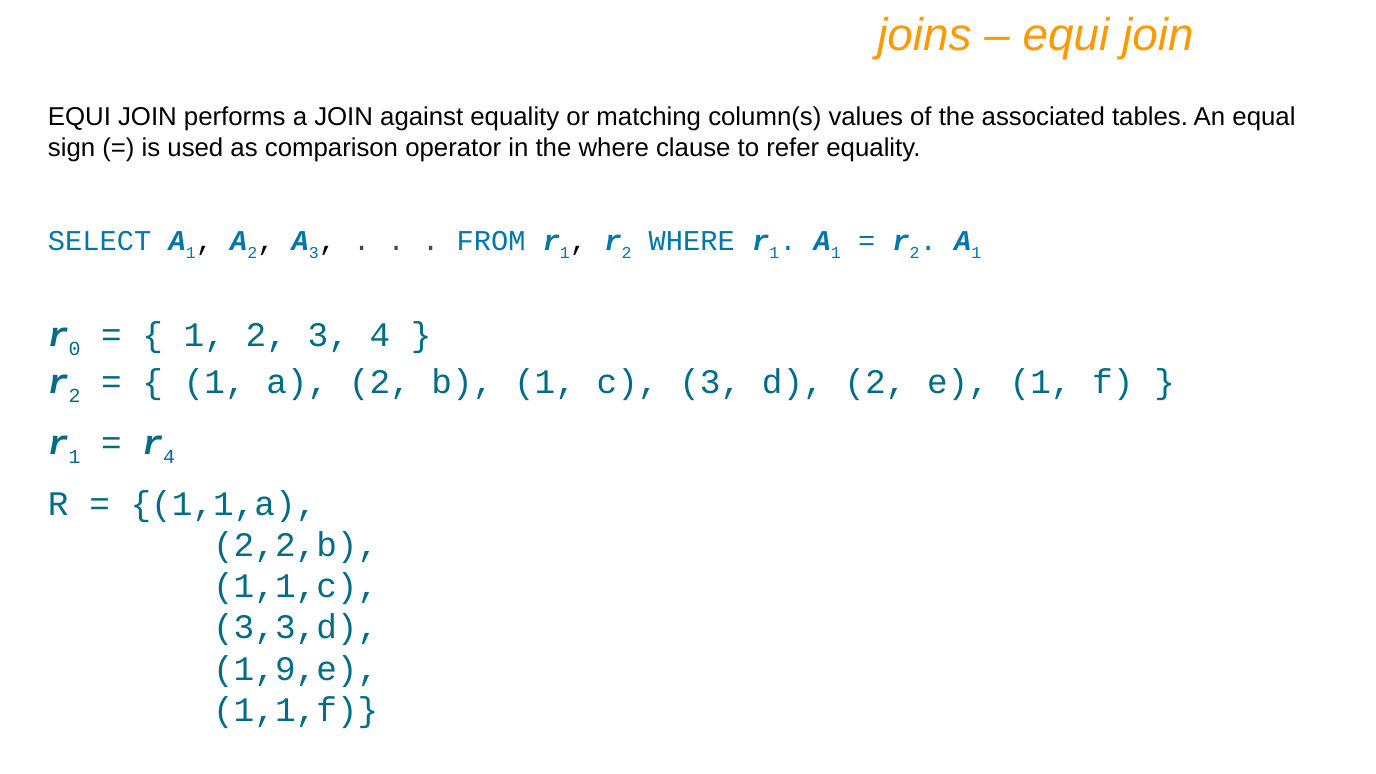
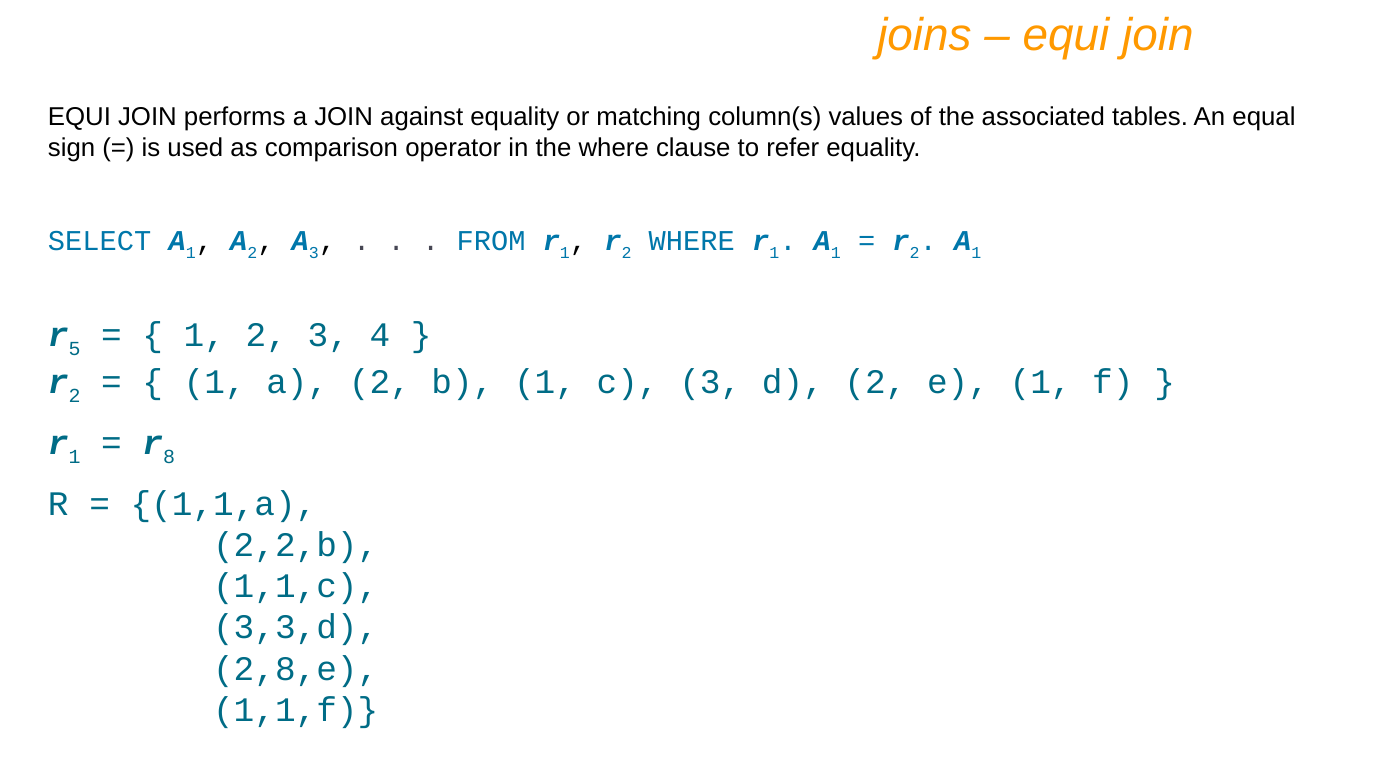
0: 0 -> 5 (75, 349)
r 4: 4 -> 8 (169, 456)
1,9,e: 1,9,e -> 2,8,e (296, 669)
